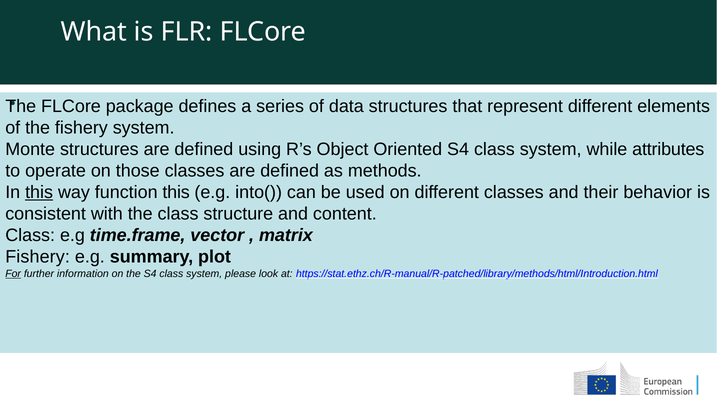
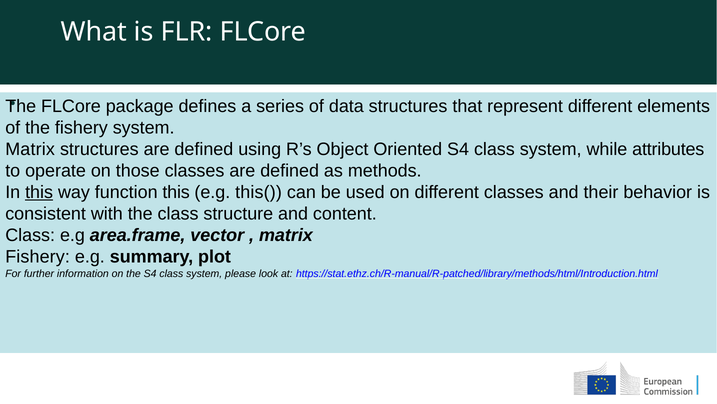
Monte: Monte -> Matrix (30, 149)
into(: into( -> this( (259, 192)
time.frame: time.frame -> area.frame (138, 235)
For underline: present -> none (13, 273)
